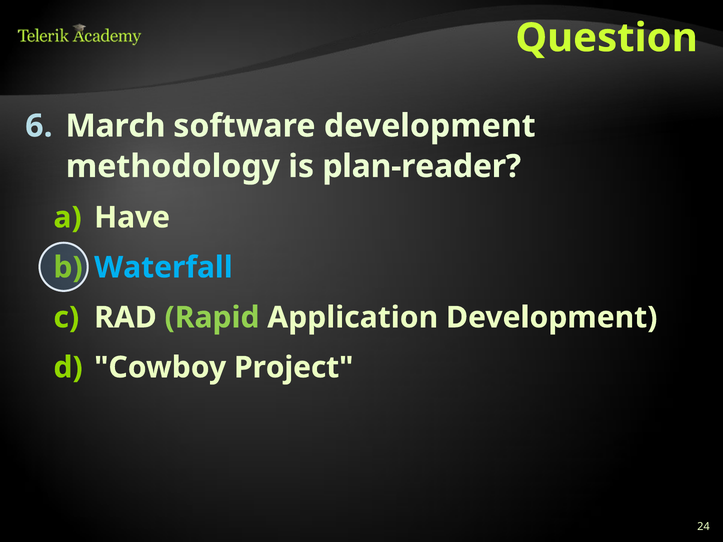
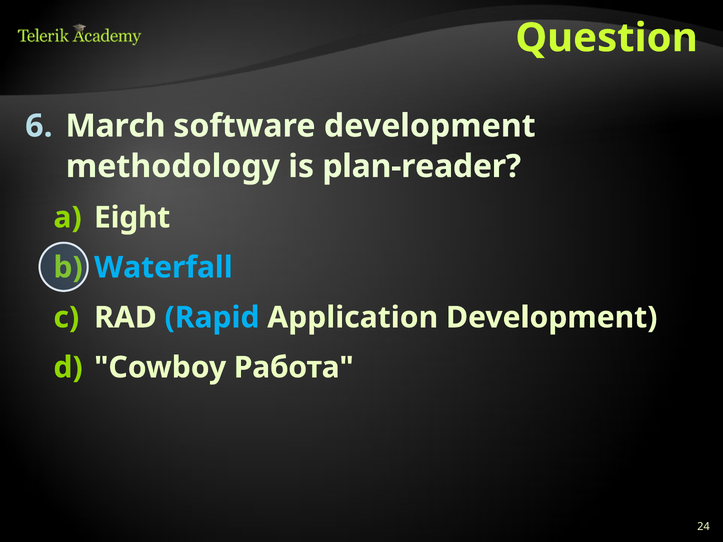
Have: Have -> Eight (132, 218)
Rapid colour: light green -> light blue (212, 318)
Project: Project -> Работа (294, 368)
